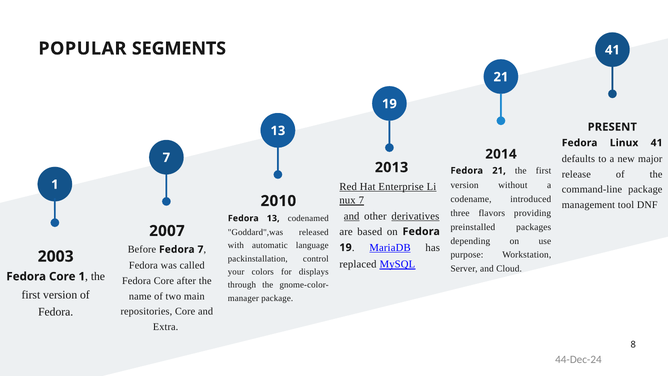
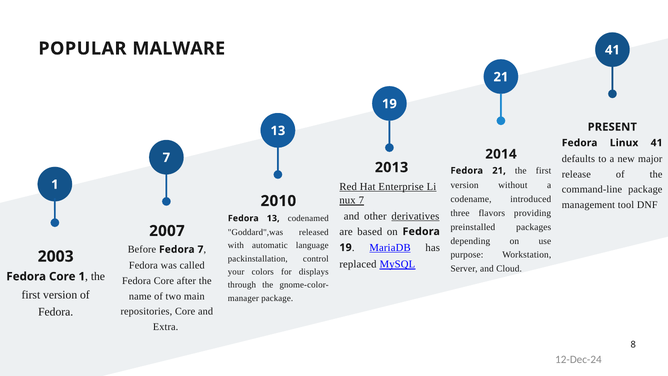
SEGMENTS: SEGMENTS -> MALWARE (179, 48)
and underline: present -> none (352, 216)
44-Dec-24: 44-Dec-24 -> 12-Dec-24 (578, 360)
